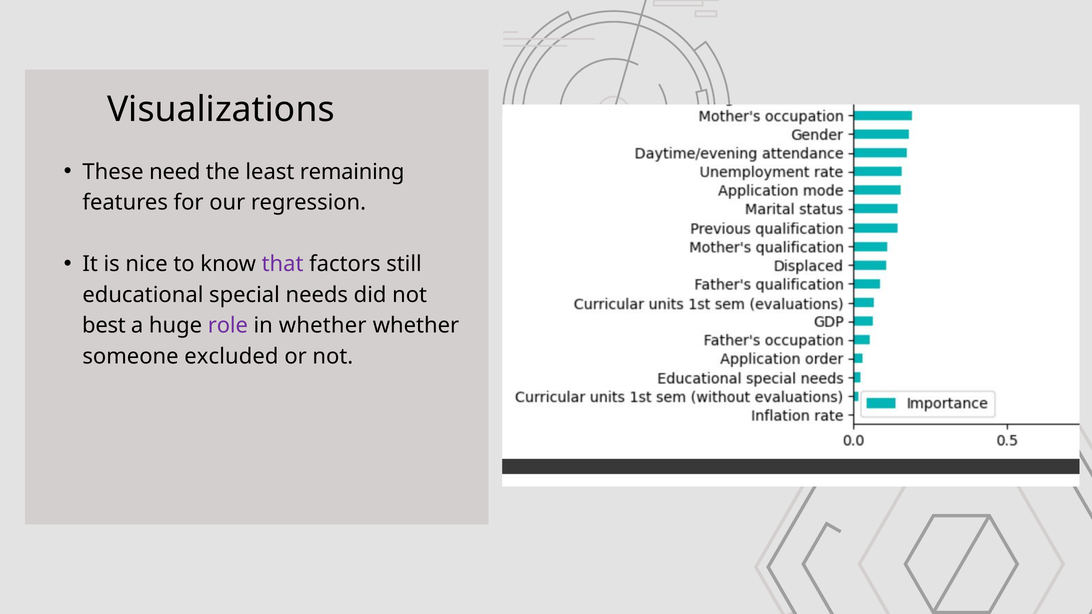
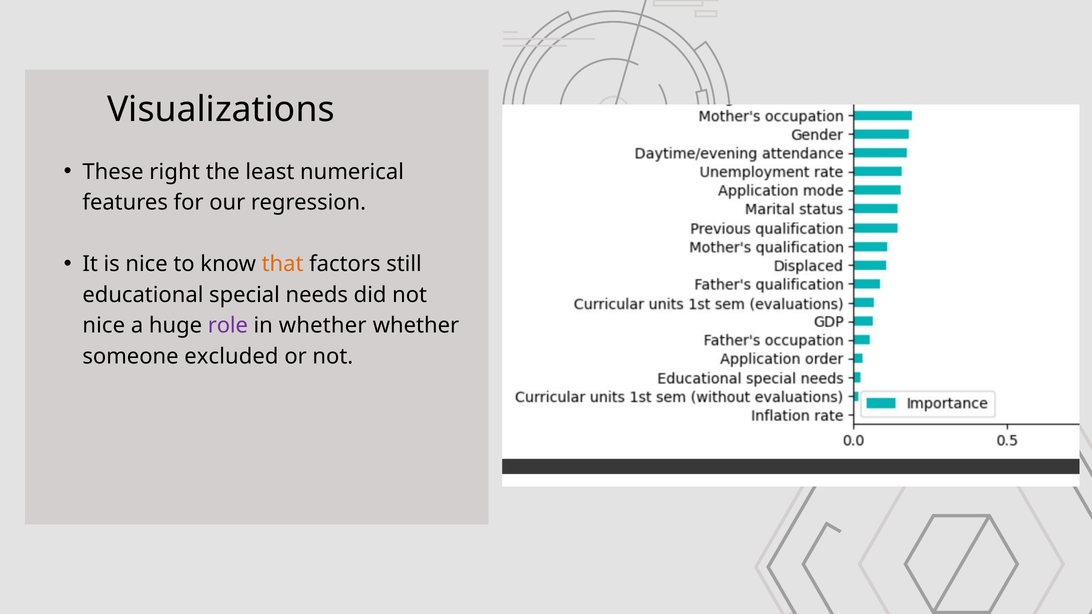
need: need -> right (175, 172)
remaining: remaining -> numerical (352, 172)
that colour: purple -> orange (283, 264)
best: best -> nice (104, 326)
